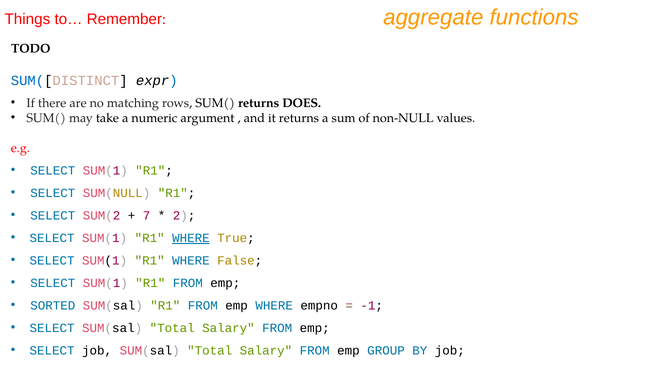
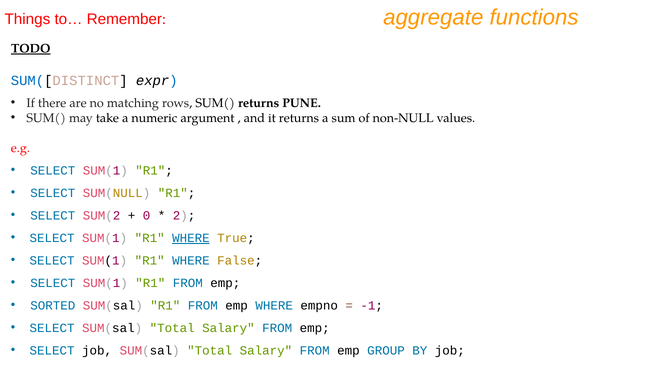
TODO underline: none -> present (31, 49)
DOES: DOES -> PUNE (302, 103)
7: 7 -> 0 (147, 216)
